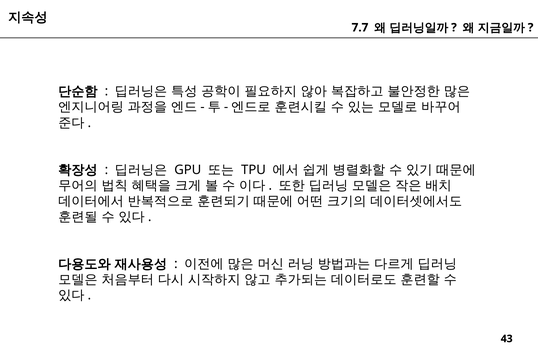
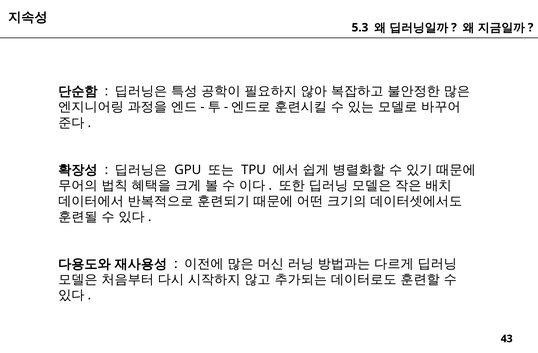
7.7: 7.7 -> 5.3 (360, 28)
